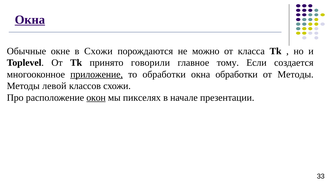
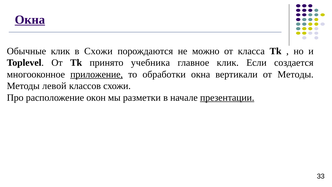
Обычные окне: окне -> клик (60, 51)
говорили: говорили -> учебника (150, 63)
главное тому: тому -> клик (228, 63)
окна обработки: обработки -> вертикали (237, 74)
окон underline: present -> none (96, 98)
пикселях: пикселях -> разметки (142, 98)
презентации underline: none -> present (227, 98)
